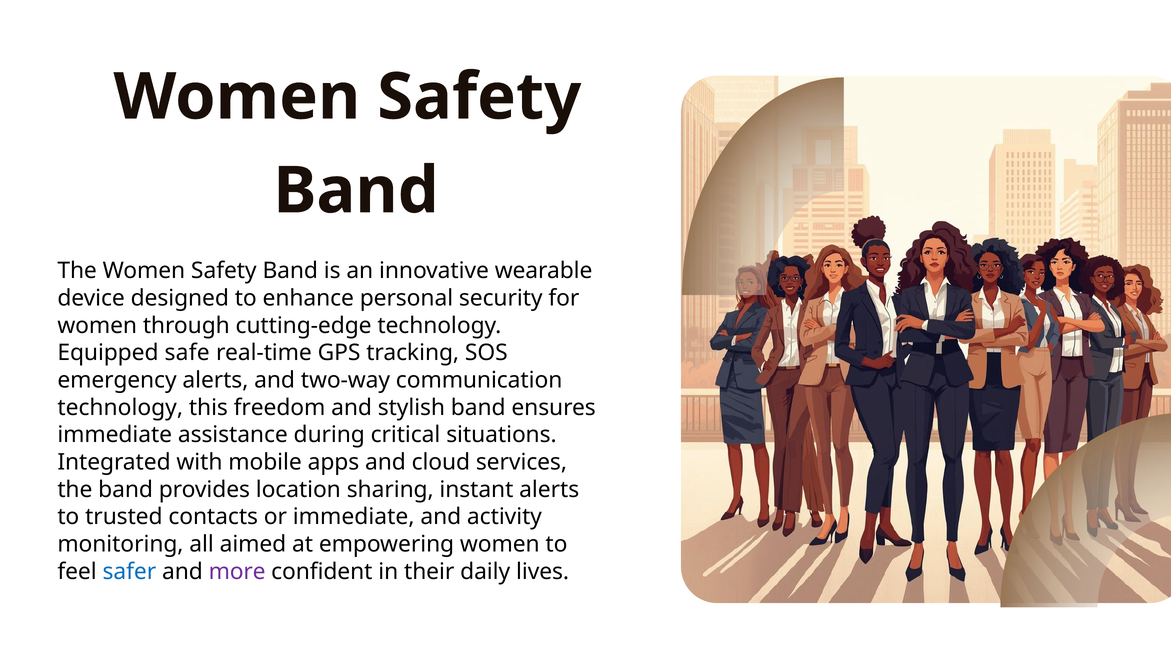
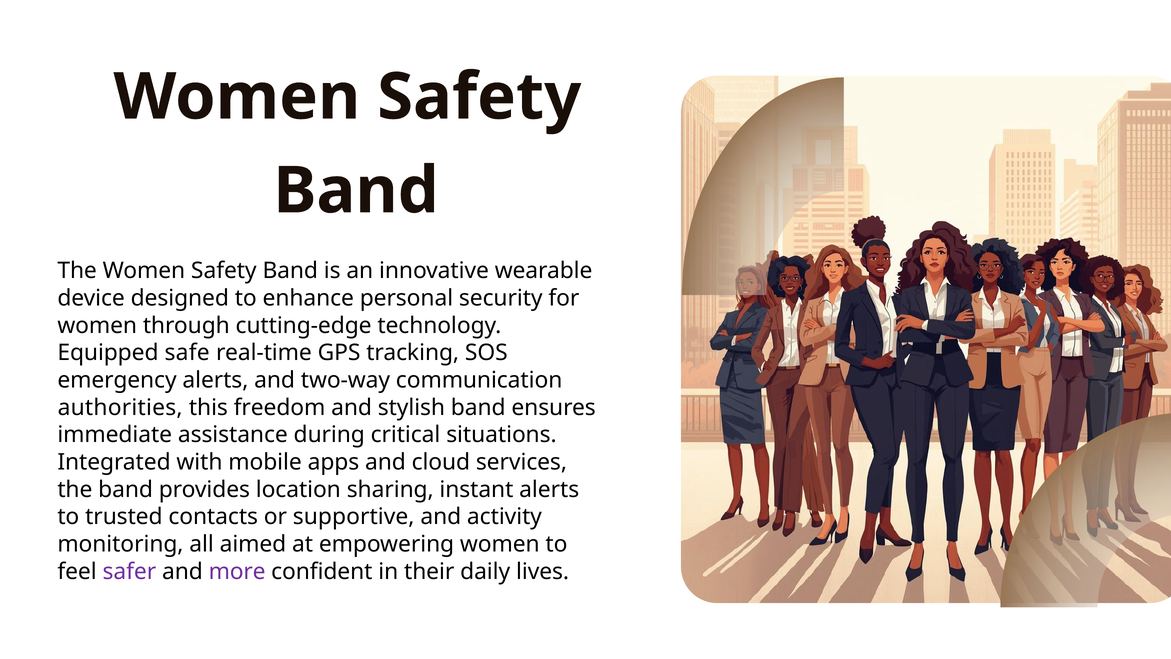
technology: technology -> authorities (120, 407)
or immediate: immediate -> supportive (354, 517)
safer colour: blue -> purple (129, 571)
